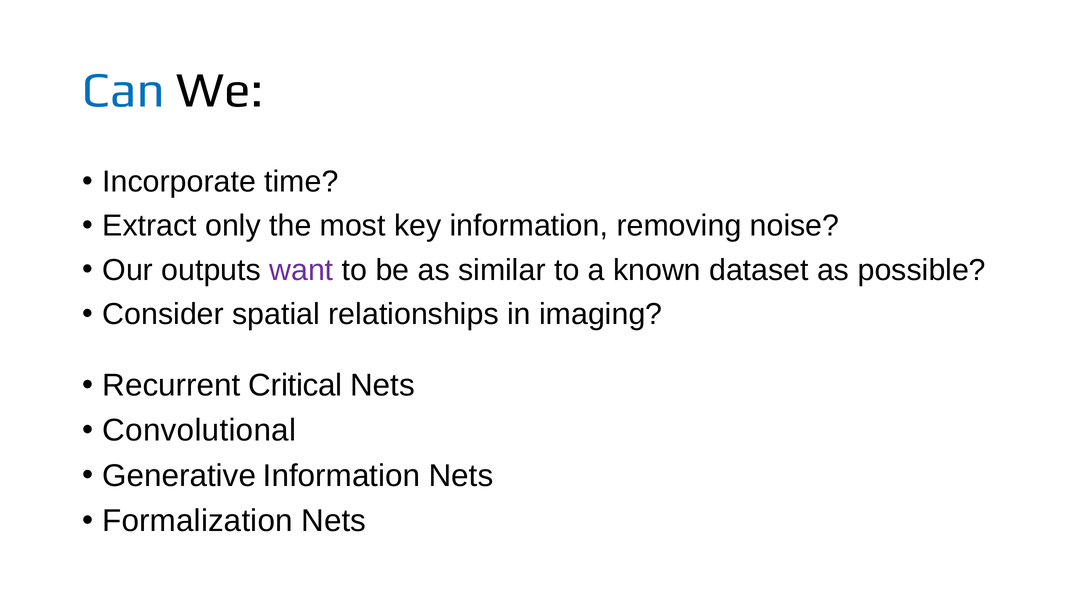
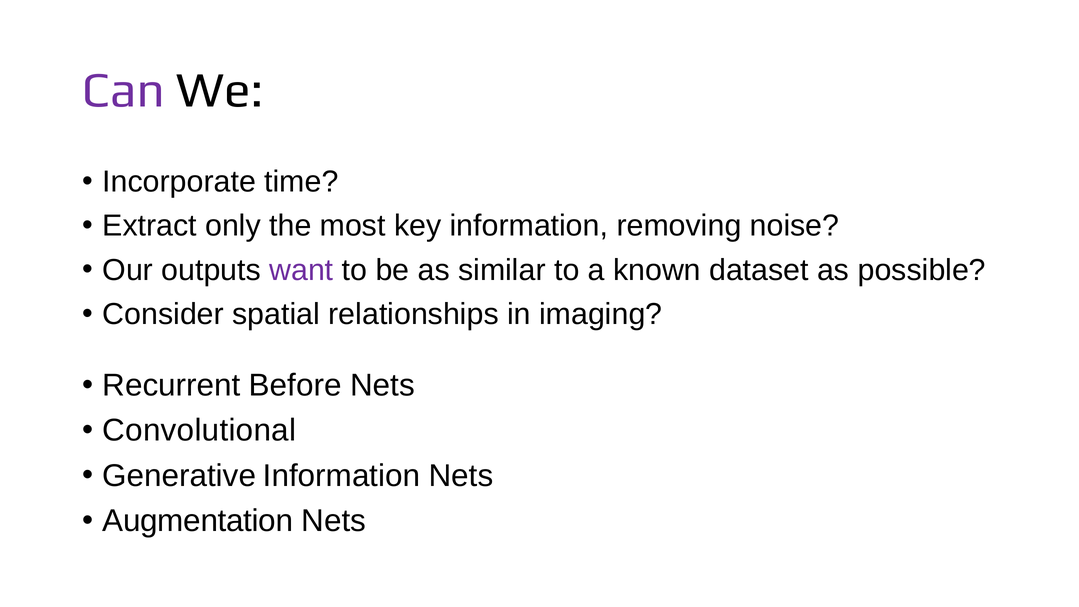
Can colour: blue -> purple (124, 91)
Critical: Critical -> Before (295, 385)
Formalization: Formalization -> Augmentation (198, 521)
